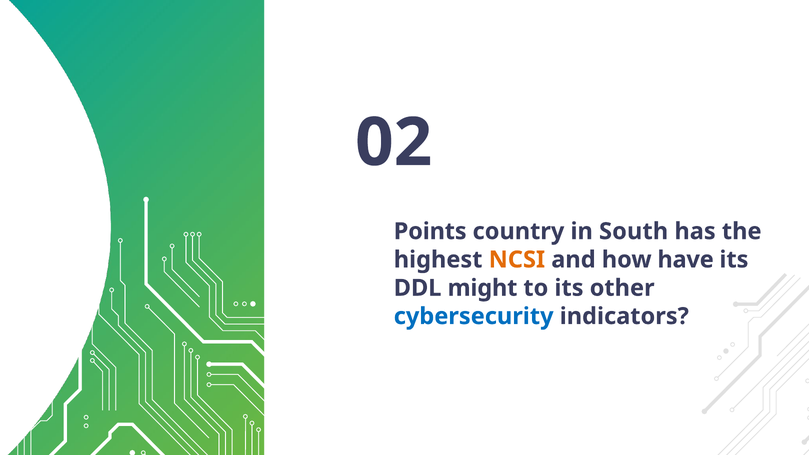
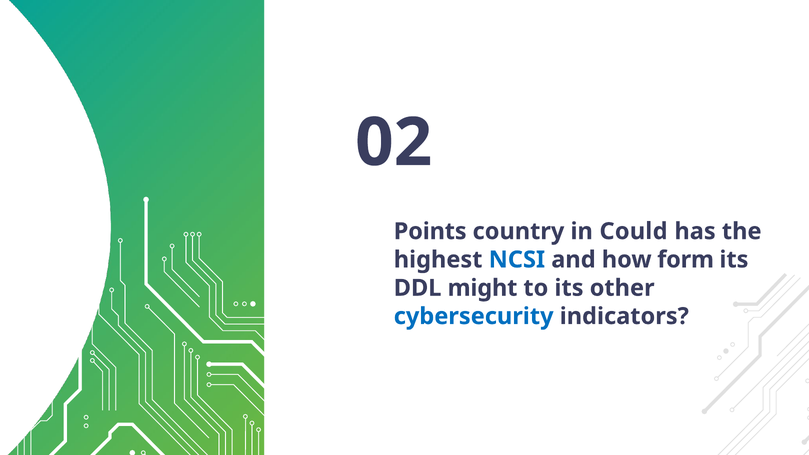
South: South -> Could (634, 231)
NCSI colour: orange -> blue (517, 260)
have: have -> form (686, 260)
